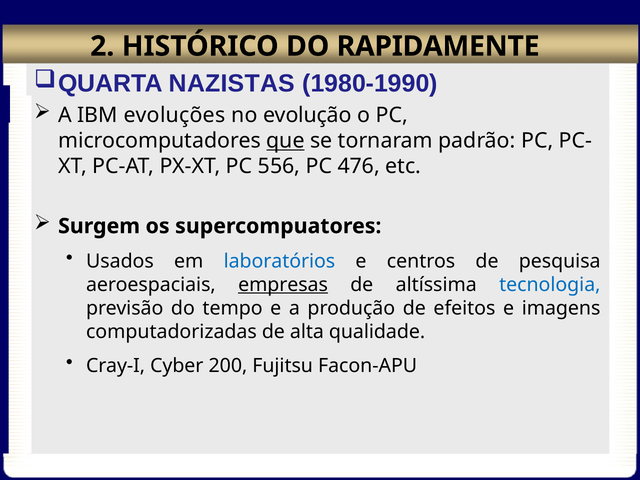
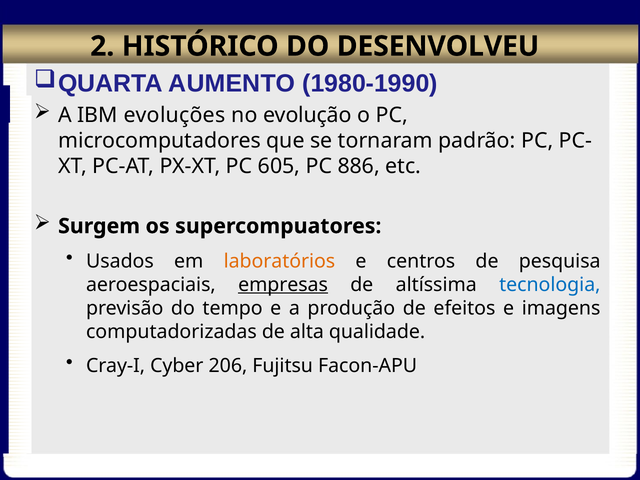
RAPIDAMENTE: RAPIDAMENTE -> DESENVOLVEU (438, 46)
NAZISTAS: NAZISTAS -> AUMENTO (232, 83)
que underline: present -> none (285, 141)
556: 556 -> 605 (279, 166)
476: 476 -> 886 (359, 166)
laboratórios colour: blue -> orange (279, 261)
200: 200 -> 206 (228, 366)
